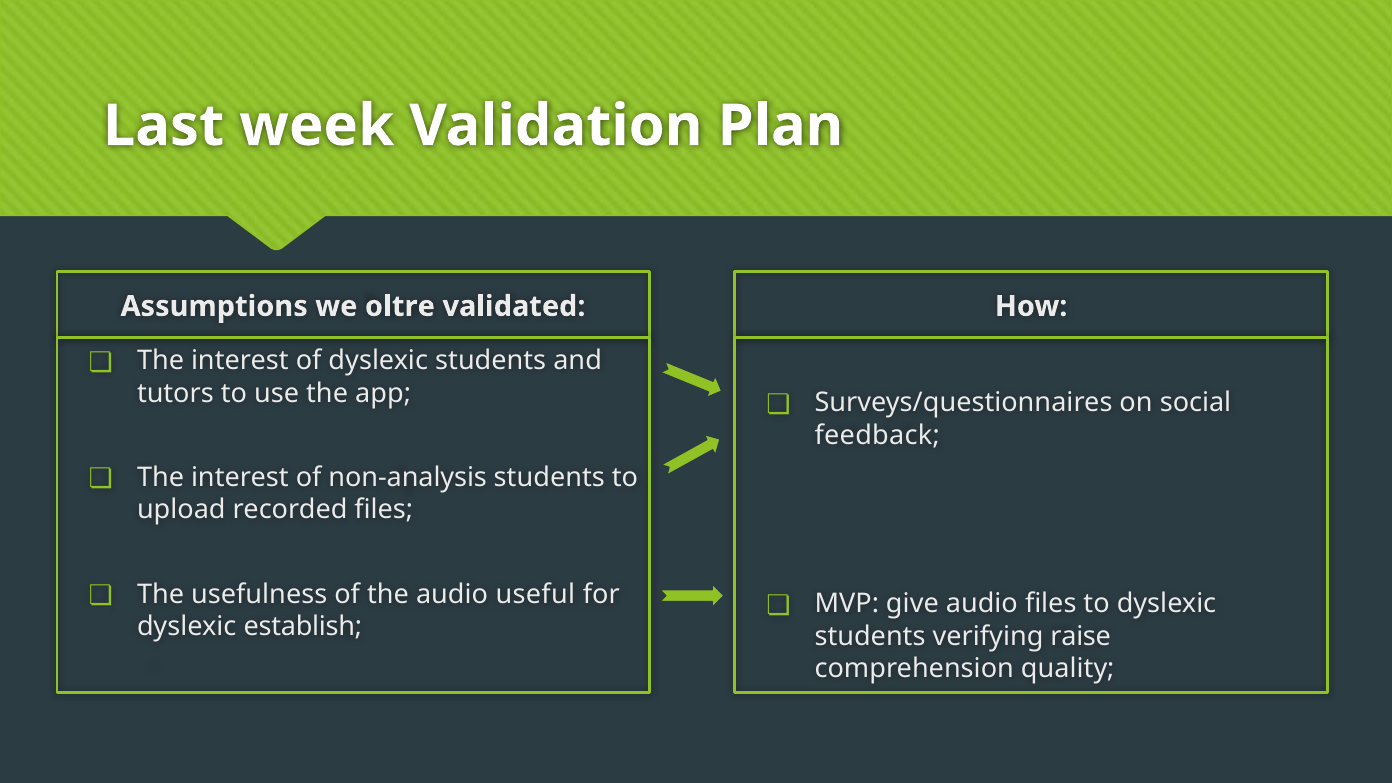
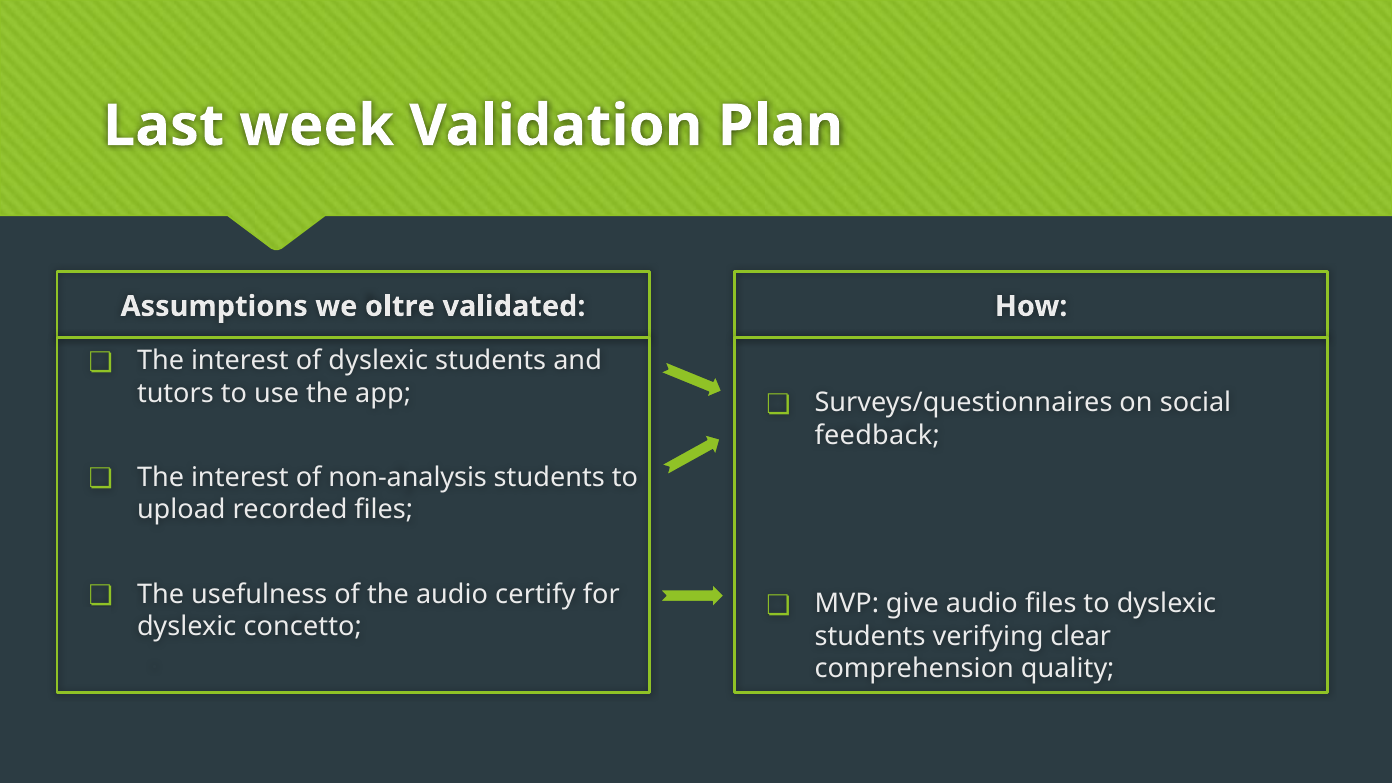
useful: useful -> certify (535, 594)
establish: establish -> concetto (303, 627)
raise: raise -> clear (1081, 636)
